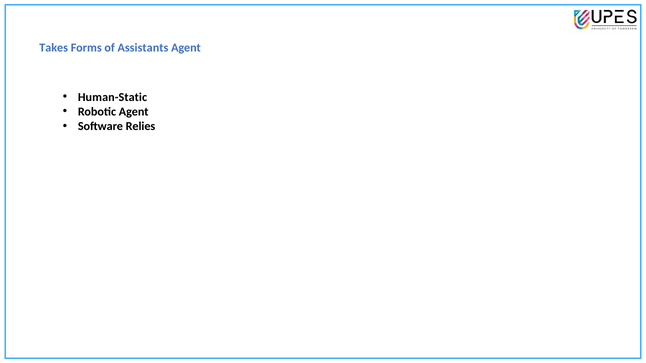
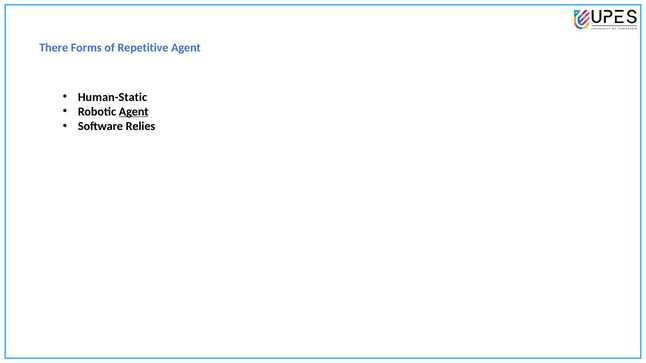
Takes: Takes -> There (54, 48)
Assistants: Assistants -> Repetitive (143, 48)
Agent underline: none -> present (134, 112)
